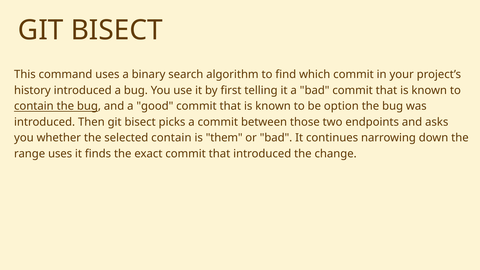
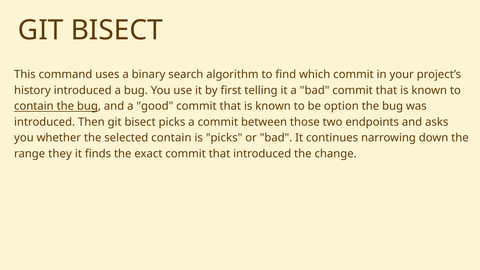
is them: them -> picks (224, 138)
range uses: uses -> they (60, 154)
